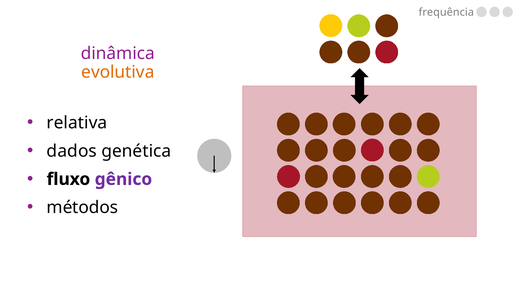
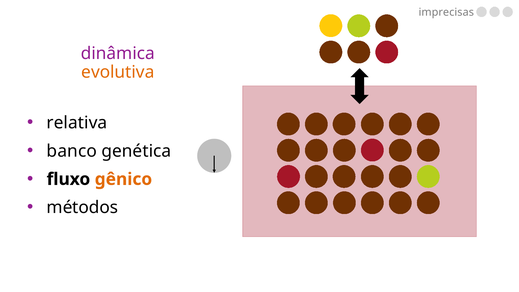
frequência: frequência -> imprecisas (446, 12)
dados: dados -> banco (72, 151)
gênico colour: purple -> orange (123, 179)
